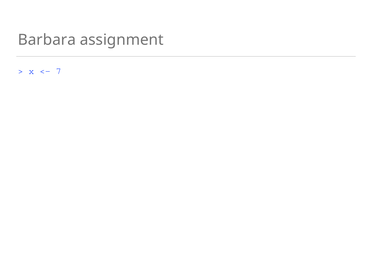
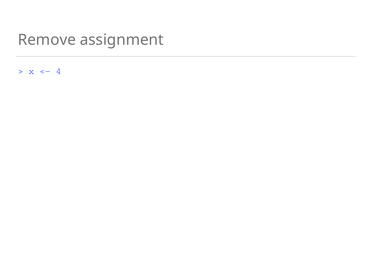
Barbara: Barbara -> Remove (47, 40)
7: 7 -> 4 (59, 71)
